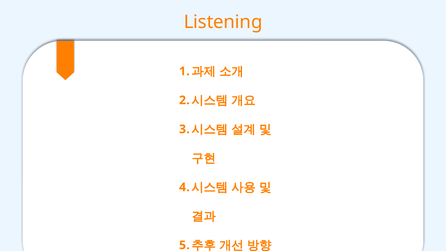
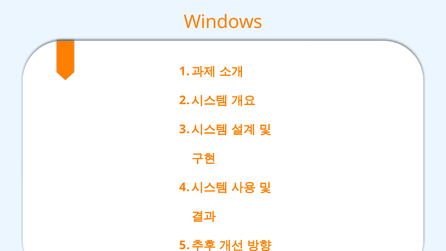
Listening: Listening -> Windows (223, 22)
